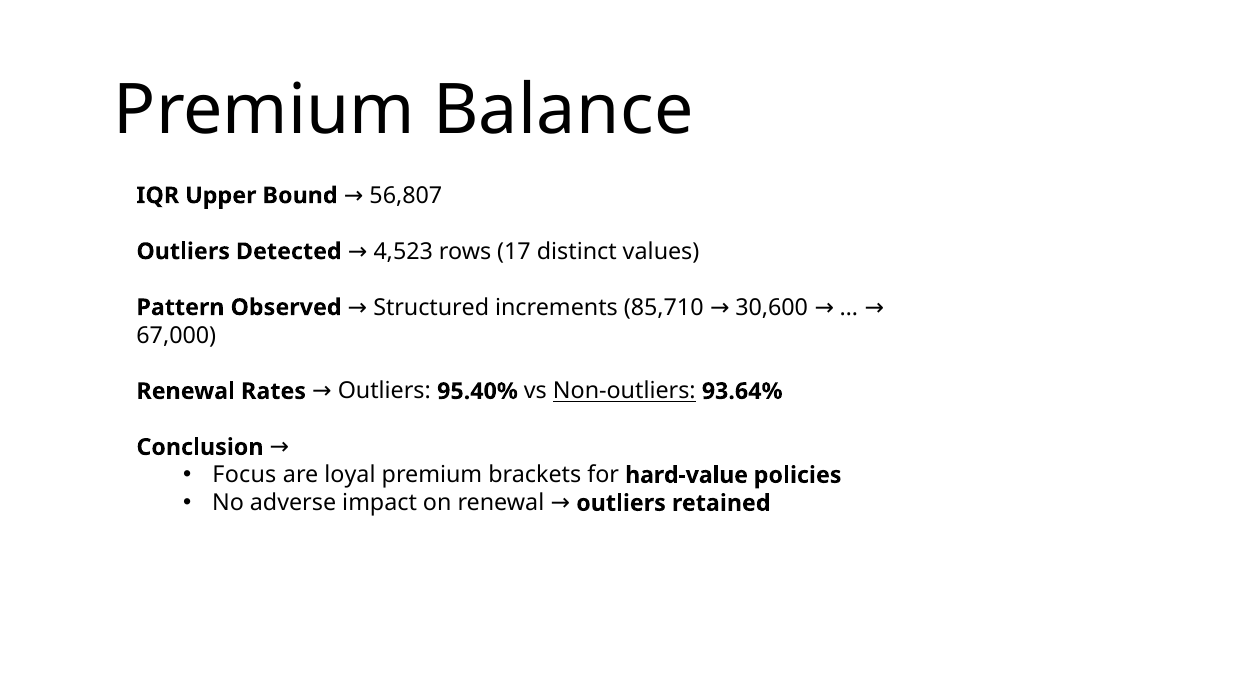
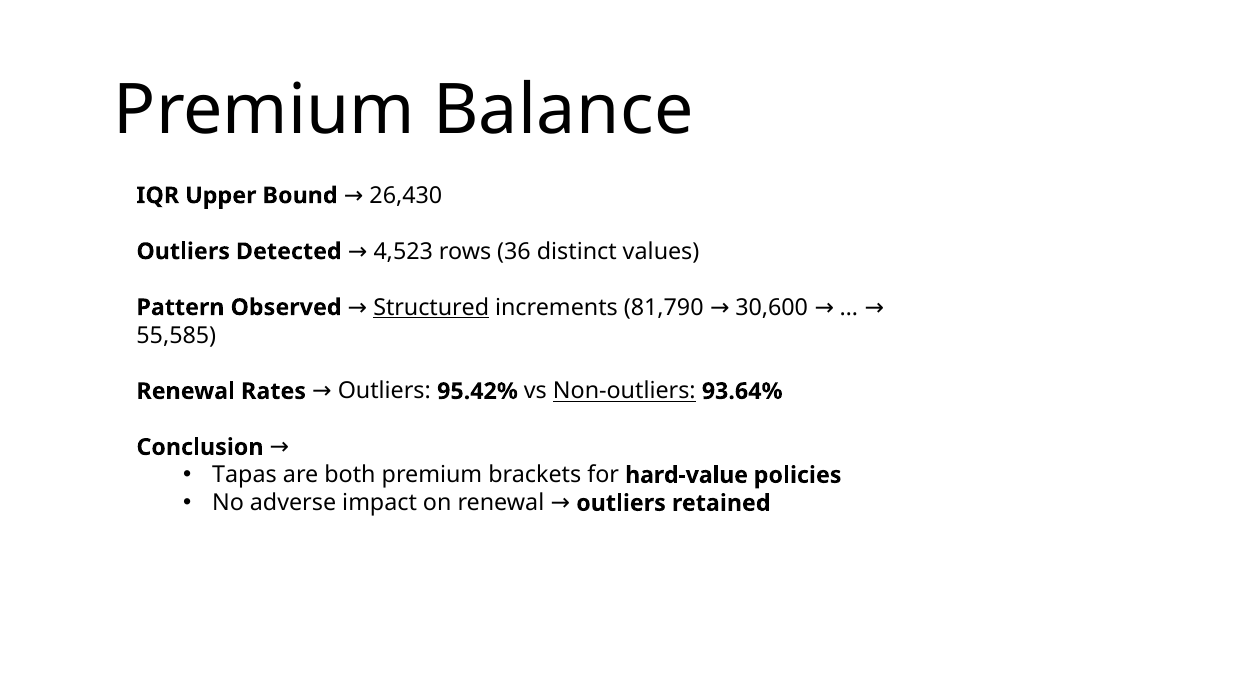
56,807: 56,807 -> 26,430 (406, 196)
17: 17 -> 36 (514, 252)
Structured underline: none -> present (431, 307)
85,710: 85,710 -> 81,790 (664, 307)
67,000: 67,000 -> 55,585 (176, 335)
95.40%: 95.40% -> 95.42% (477, 391)
Focus: Focus -> Tapas (245, 475)
loyal: loyal -> both (350, 475)
